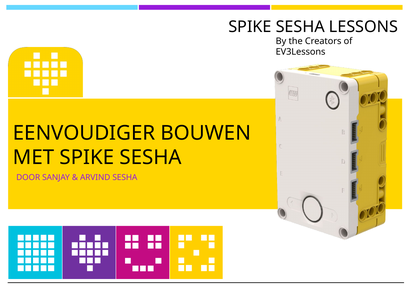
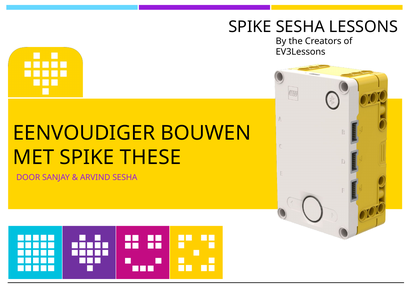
MET SPIKE SESHA: SESHA -> THESE (151, 158)
